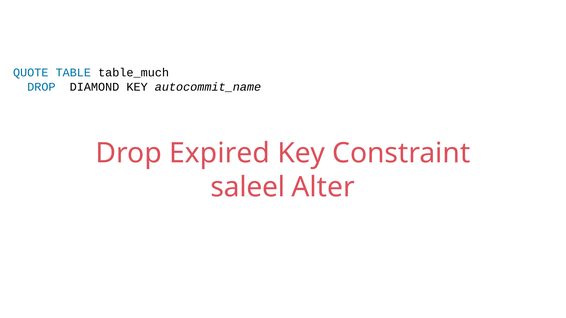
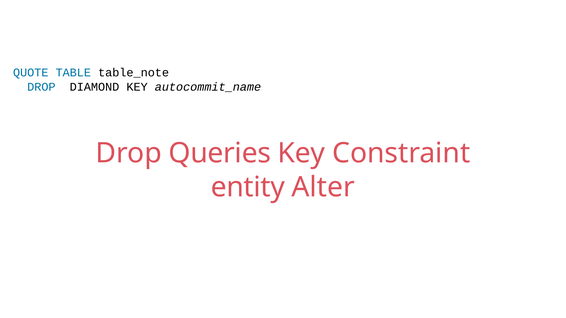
table_much: table_much -> table_note (134, 73)
Expired: Expired -> Queries (220, 153)
saleel: saleel -> entity (248, 187)
